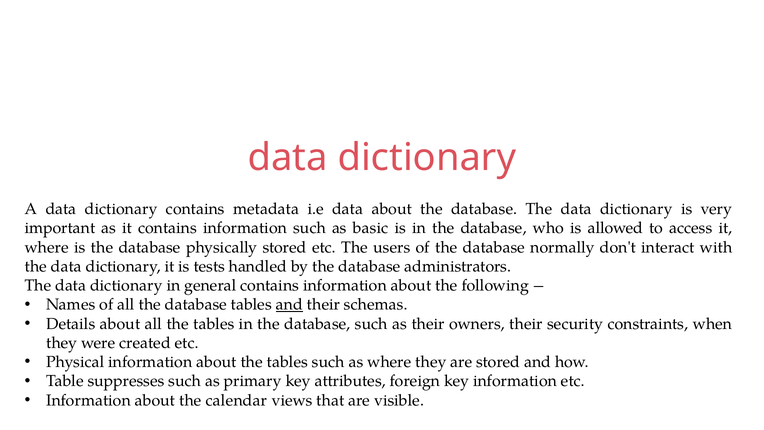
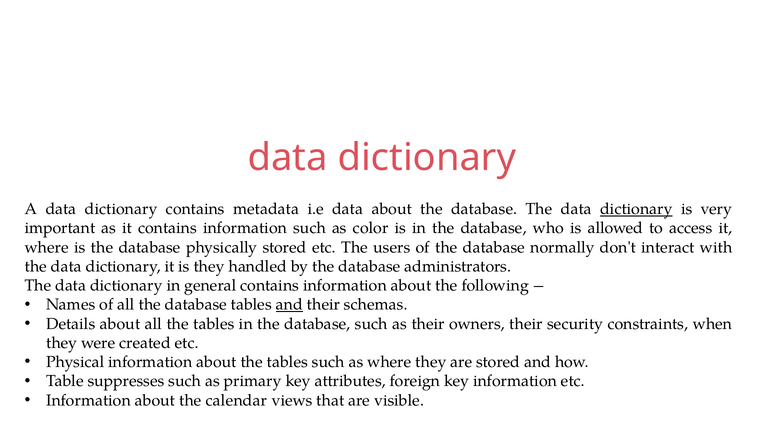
dictionary underline: none -> present (636, 209)
basic: basic -> color (371, 228)
is tests: tests -> they (209, 266)
